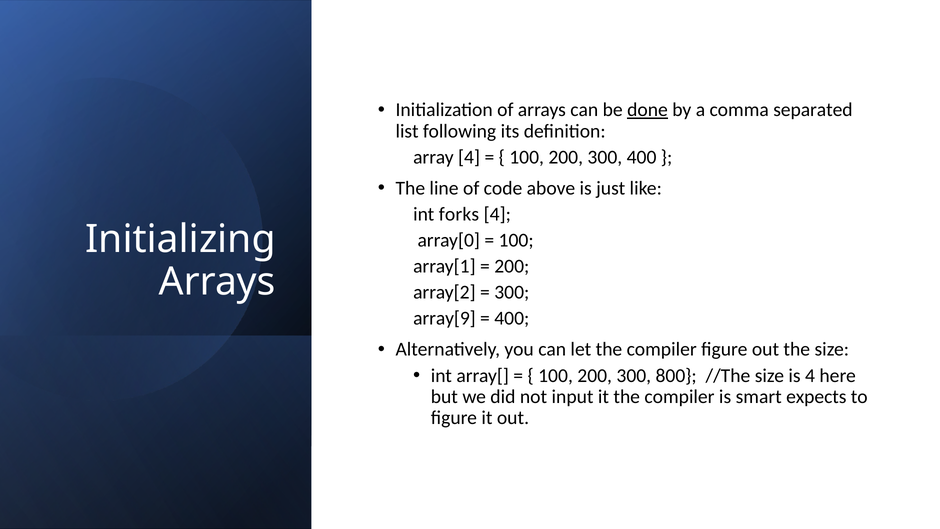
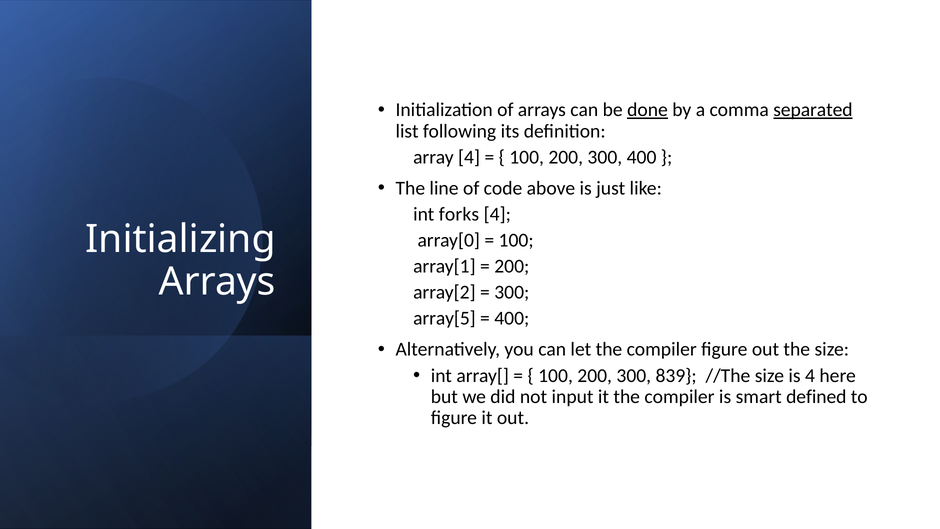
separated underline: none -> present (813, 110)
array[9: array[9 -> array[5 (444, 318)
800: 800 -> 839 (676, 375)
expects: expects -> defined (816, 397)
